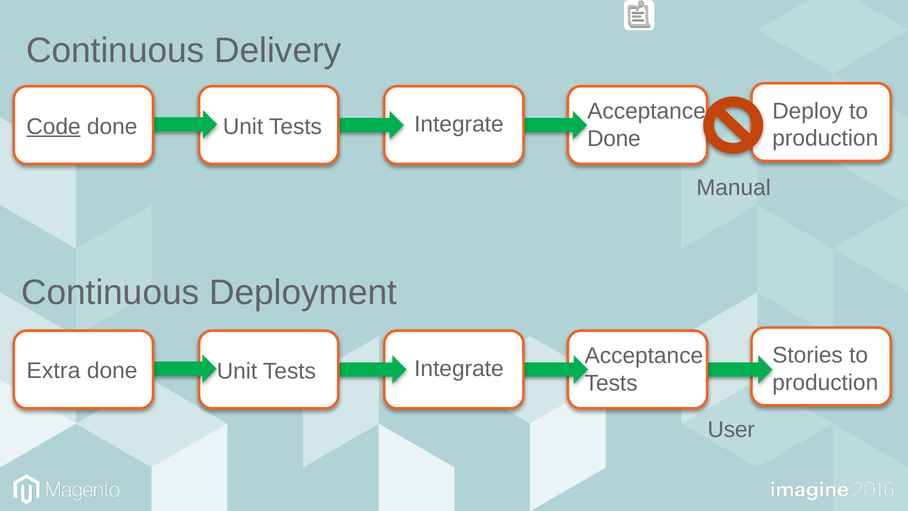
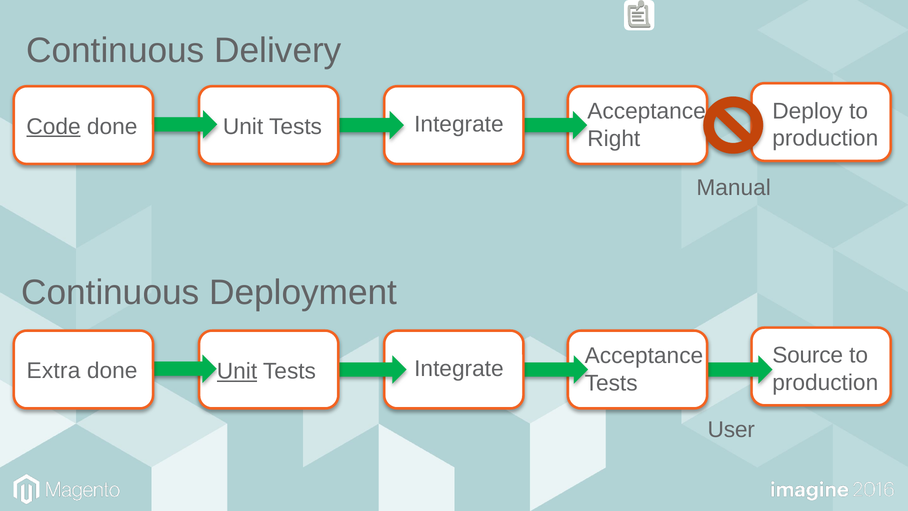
Done: Done -> Right (614, 139)
Stories: Stories -> Source (808, 355)
Unit underline: none -> present (237, 371)
